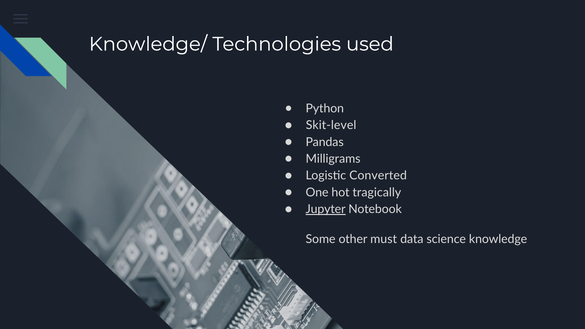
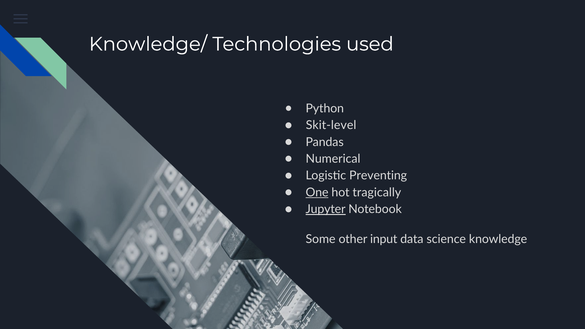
Milligrams: Milligrams -> Numerical (333, 159)
Converted: Converted -> Preventing (378, 176)
One underline: none -> present (317, 192)
must: must -> input (384, 239)
